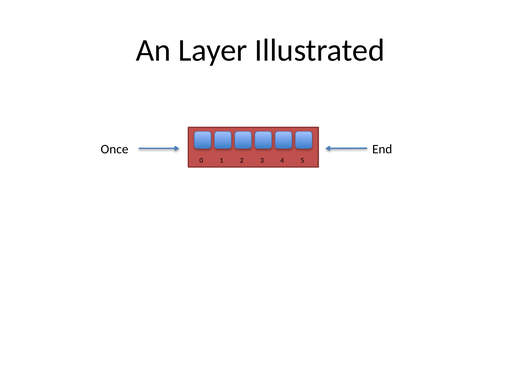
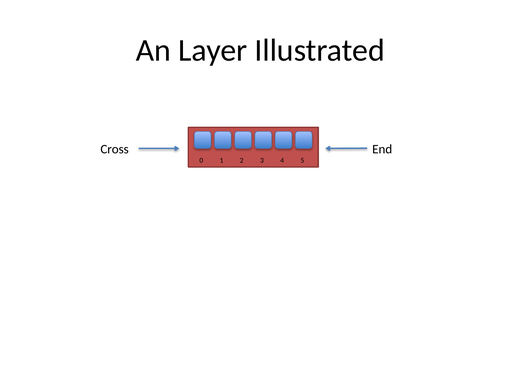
Once: Once -> Cross (115, 149)
